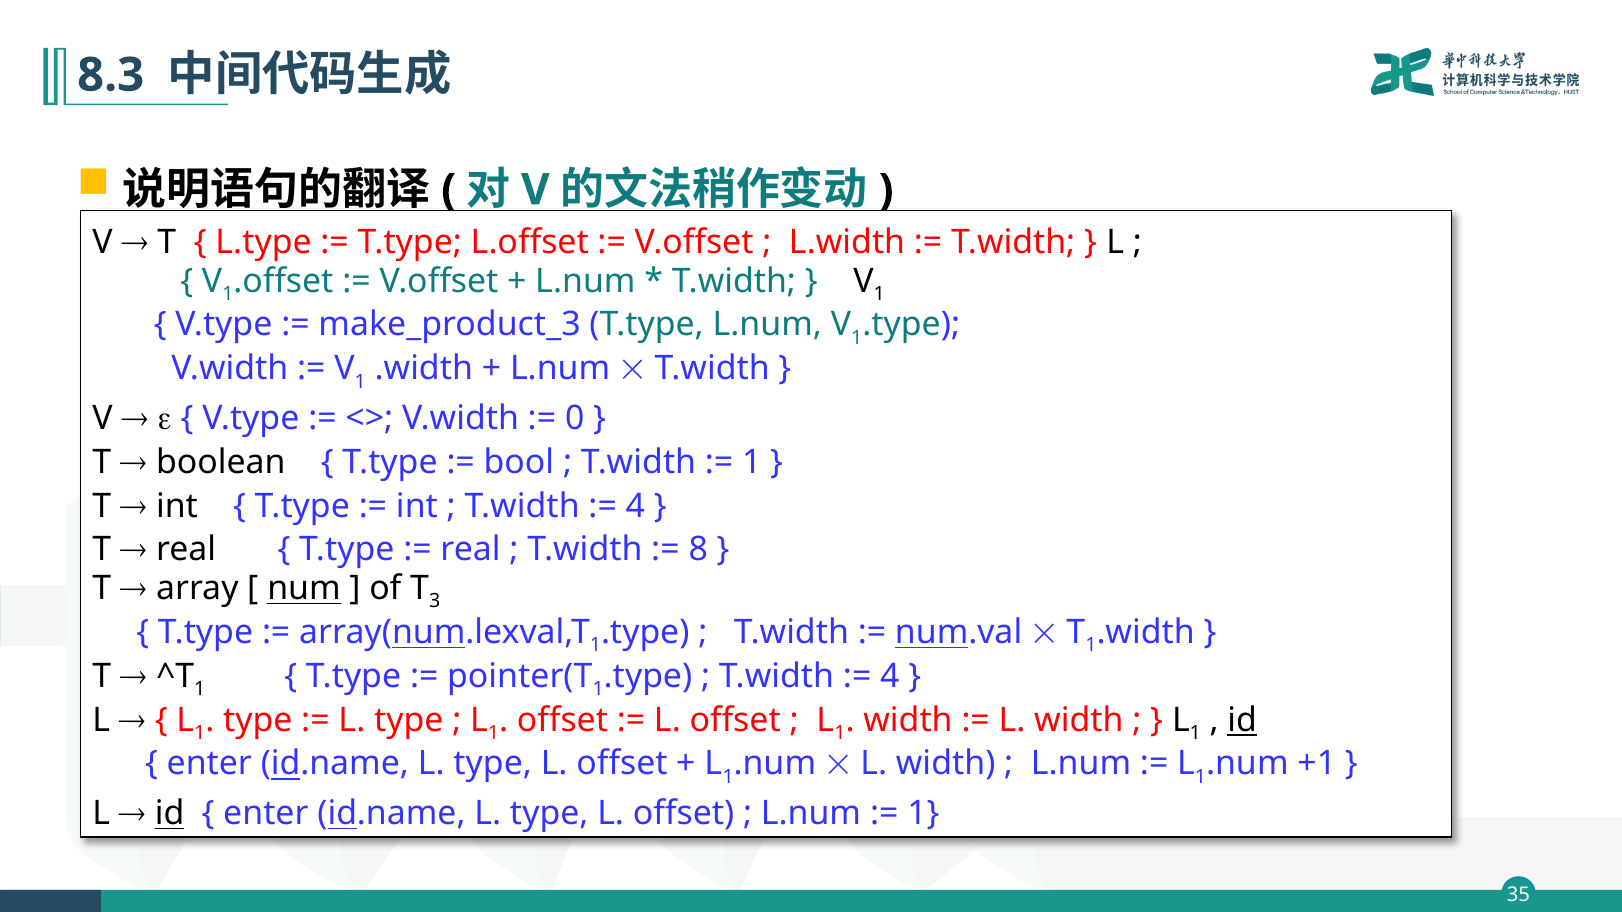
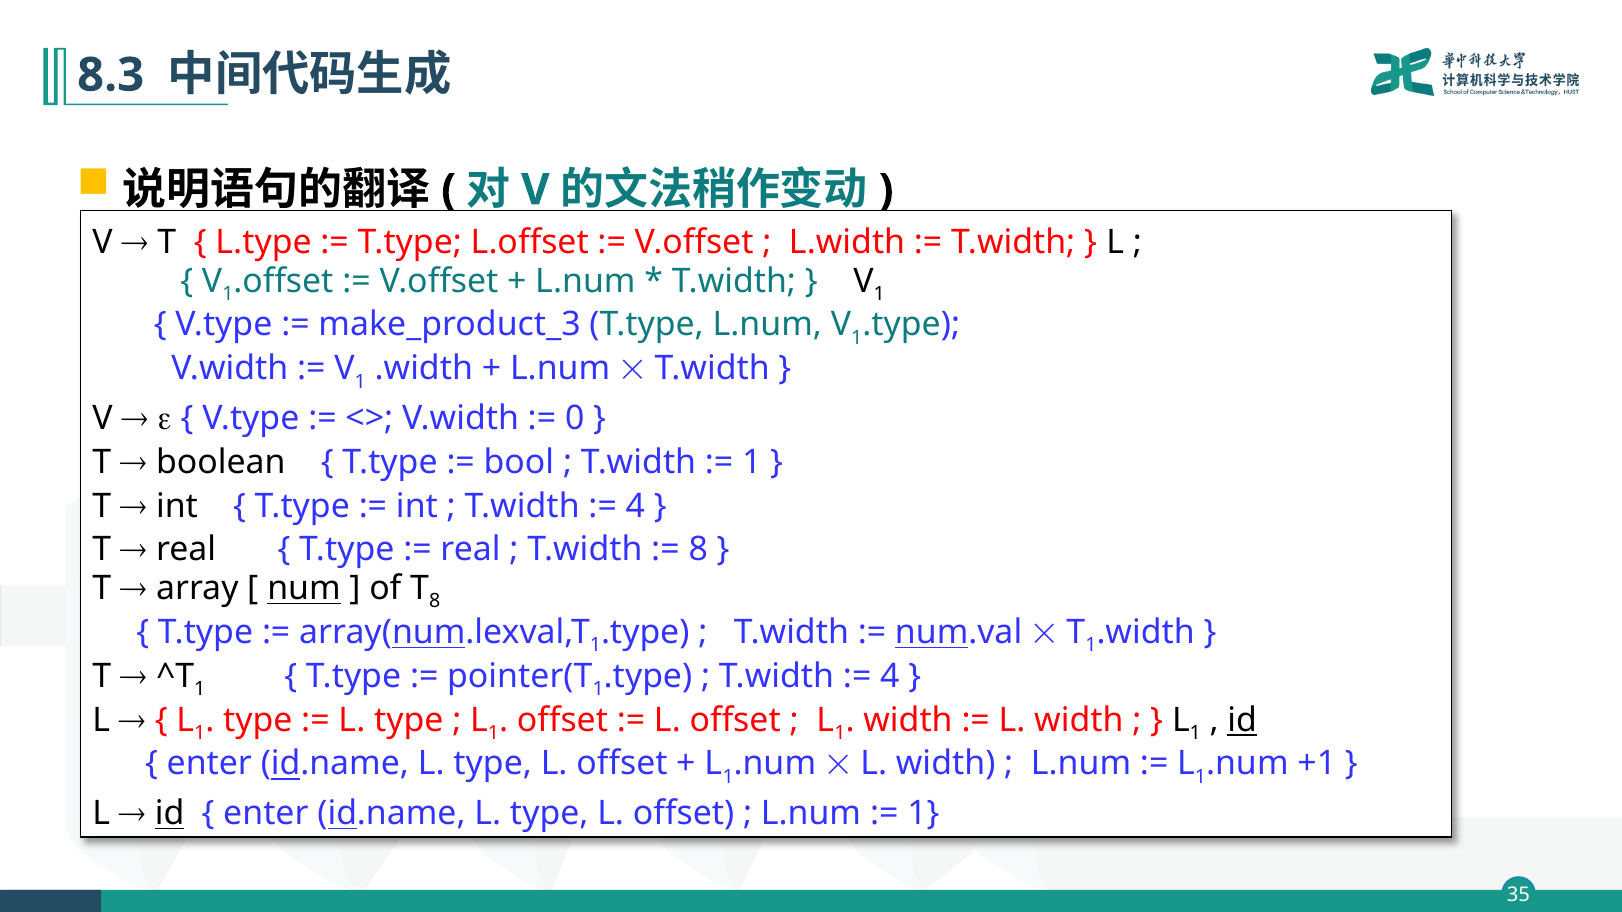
T 3: 3 -> 8 (435, 602)
